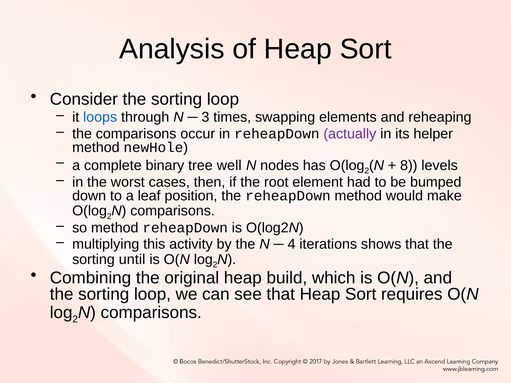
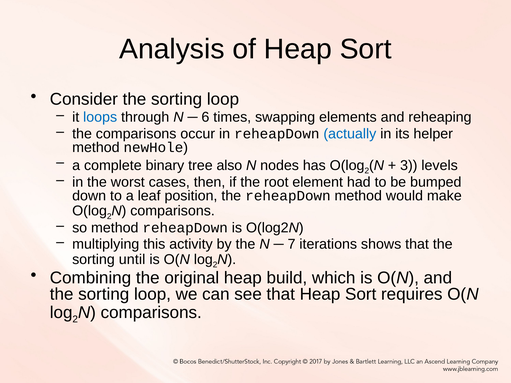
3: 3 -> 6 (205, 117)
actually colour: purple -> blue (350, 134)
well: well -> also (229, 165)
8: 8 -> 3 (409, 165)
4: 4 -> 7 (292, 244)
